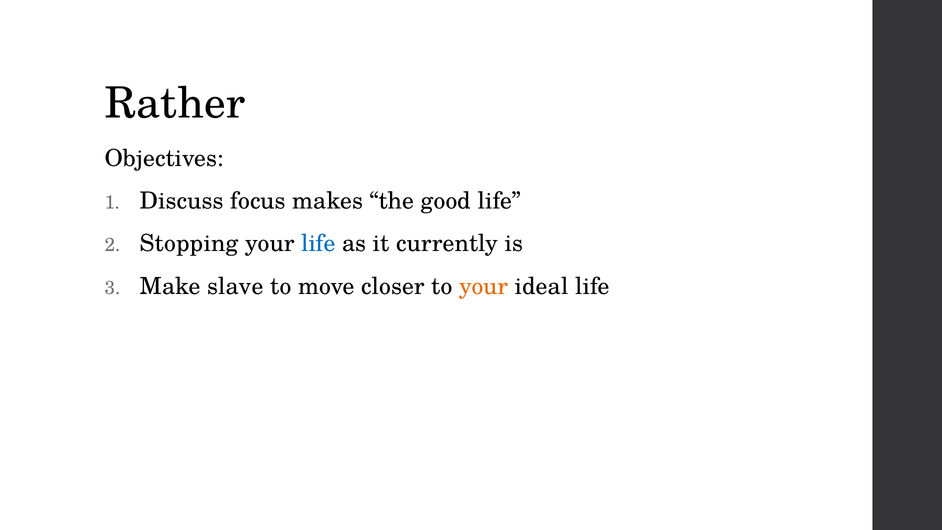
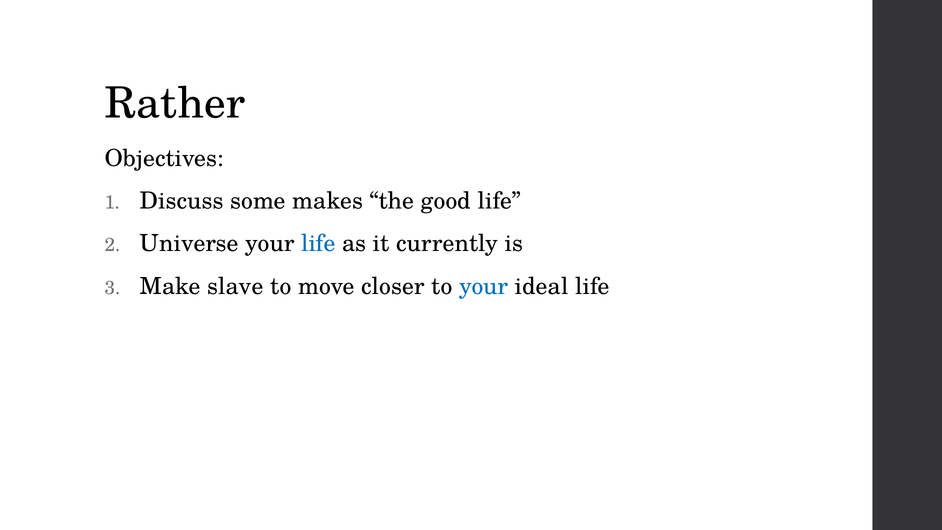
focus: focus -> some (258, 201)
Stopping: Stopping -> Universe (189, 244)
your colour: orange -> blue (484, 286)
